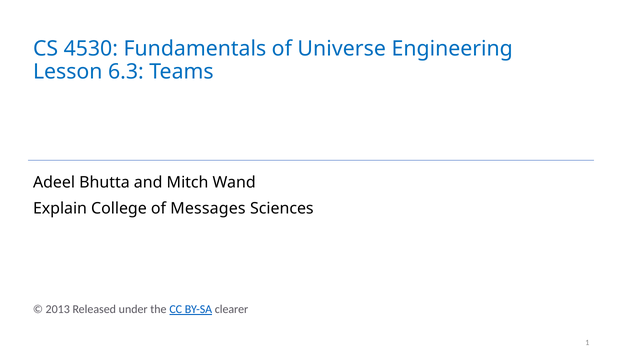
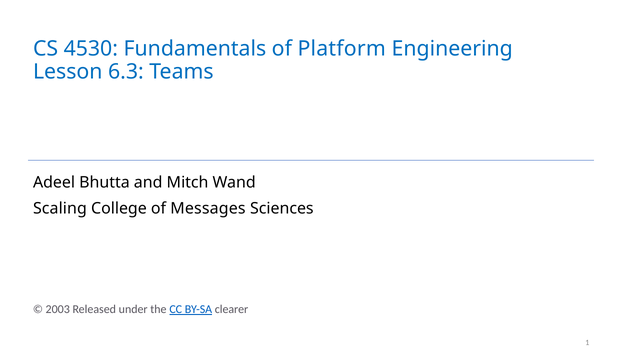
Universe: Universe -> Platform (342, 49)
Explain: Explain -> Scaling (60, 208)
2013: 2013 -> 2003 (58, 309)
